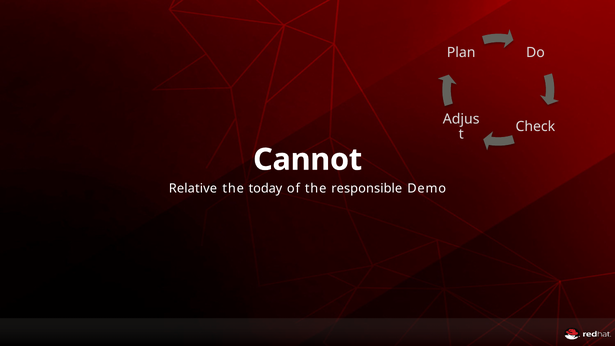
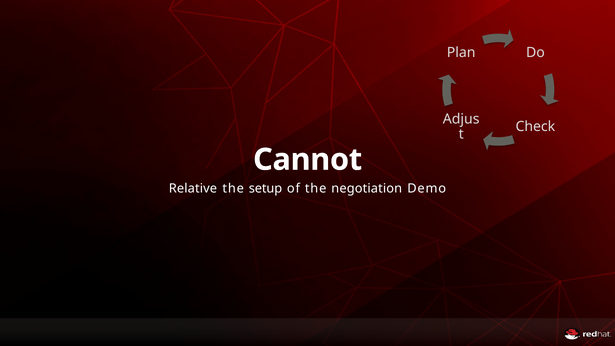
today: today -> setup (265, 189)
responsible: responsible -> negotiation (367, 189)
